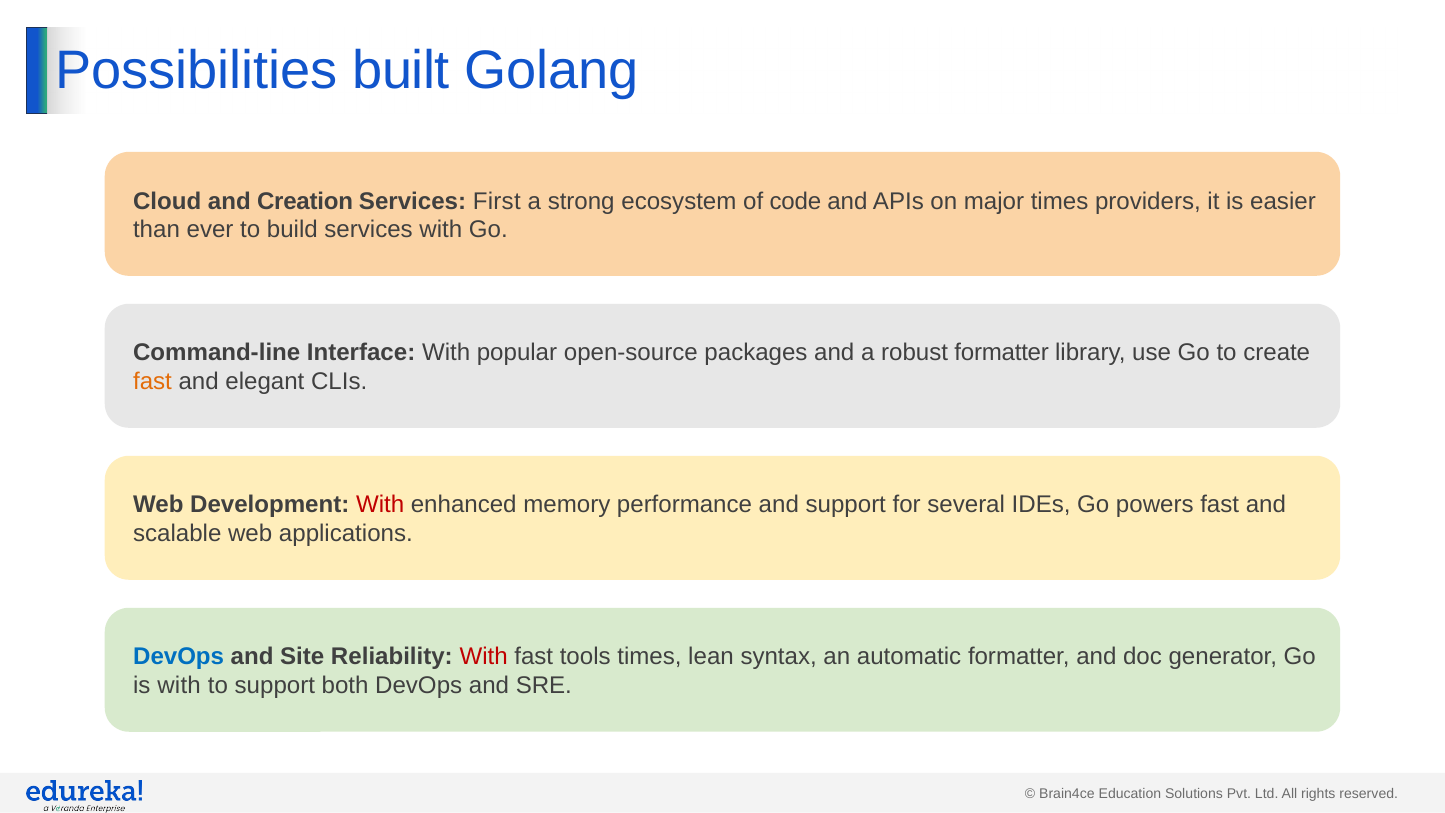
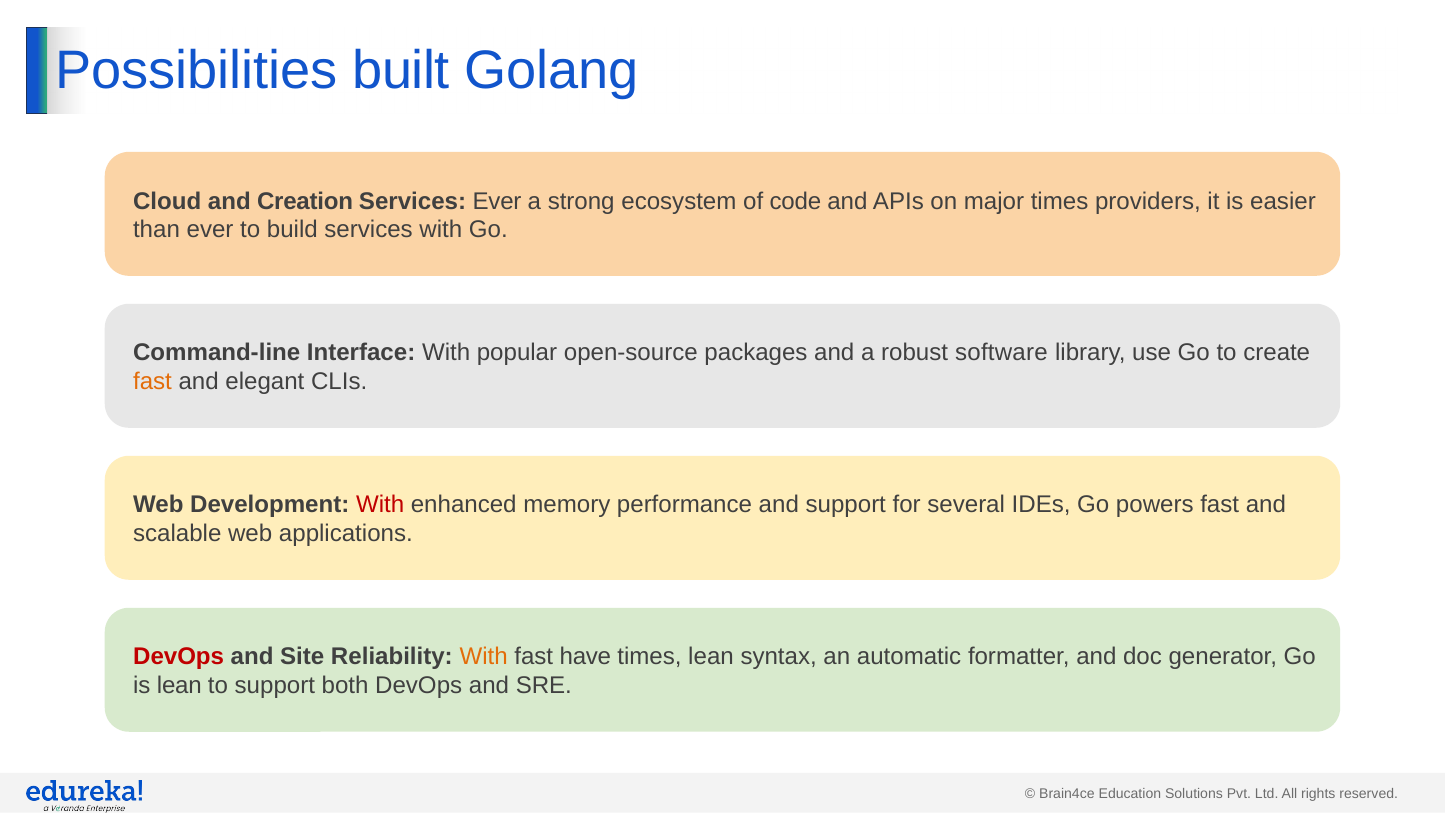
Services First: First -> Ever (497, 201)
robust formatter: formatter -> software (1001, 353)
DevOps colour: blue -> red (179, 657)
With colour: red -> orange (484, 657)
tools: tools -> have (585, 657)
is with: with -> lean (179, 686)
